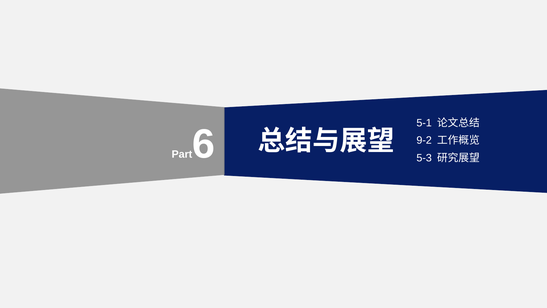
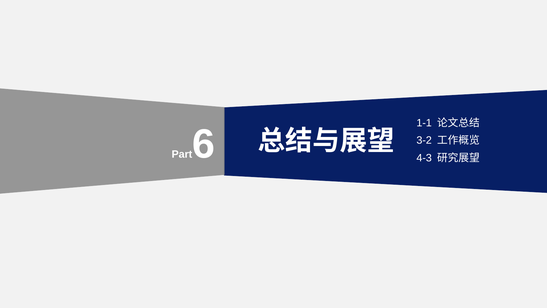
5-1: 5-1 -> 1-1 (424, 123)
9-2: 9-2 -> 3-2 (424, 140)
5-3: 5-3 -> 4-3 (424, 158)
